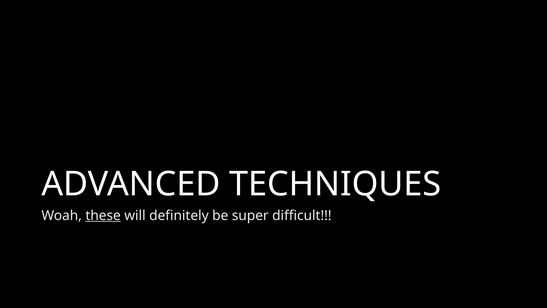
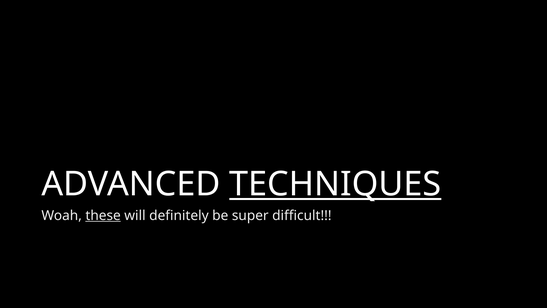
TECHNIQUES underline: none -> present (335, 184)
